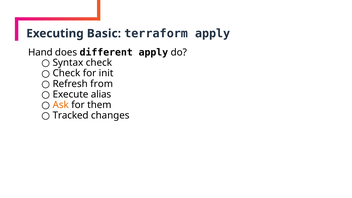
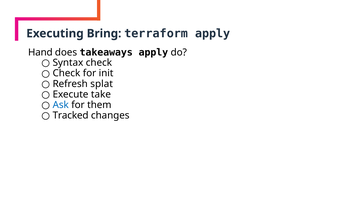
Basic: Basic -> Bring (104, 33)
different: different -> takeaways (106, 52)
from: from -> splat (102, 84)
alias: alias -> take (101, 94)
Ask colour: orange -> blue (61, 105)
